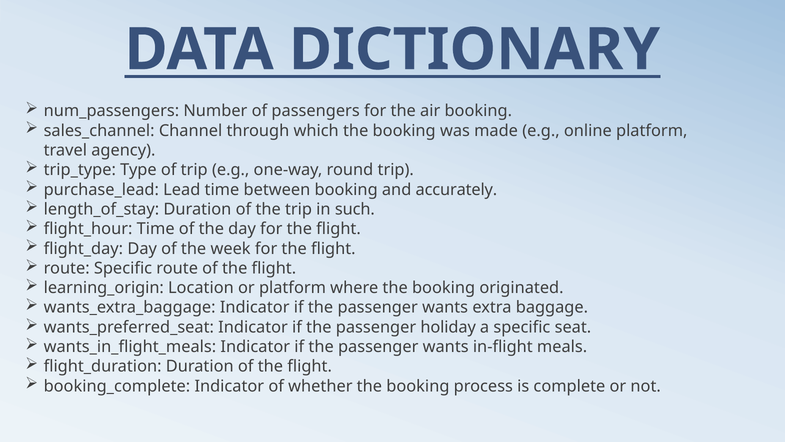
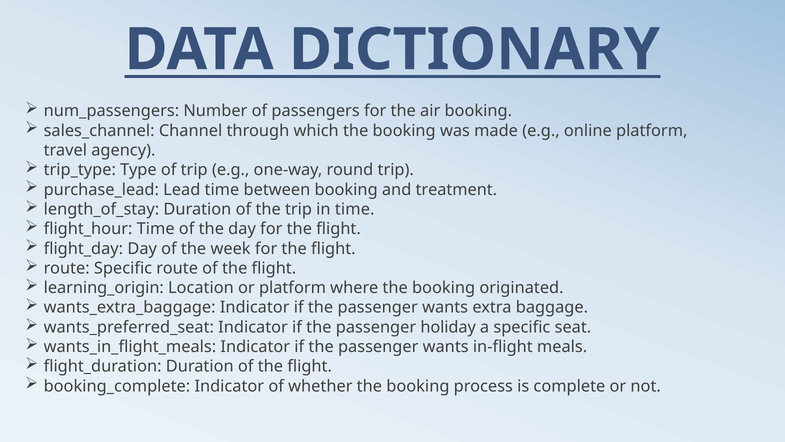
accurately: accurately -> treatment (456, 190)
in such: such -> time (355, 209)
